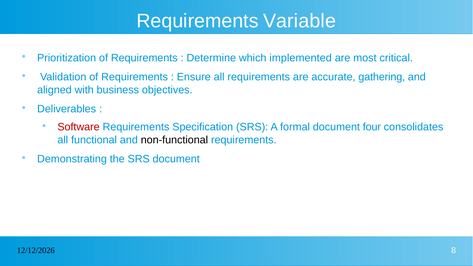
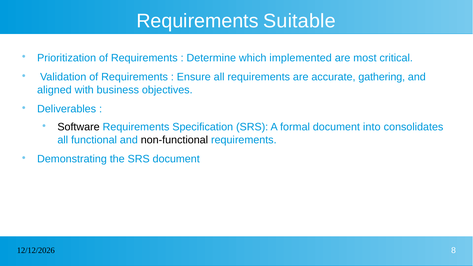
Variable: Variable -> Suitable (299, 21)
Software colour: red -> black (79, 127)
four: four -> into (372, 127)
